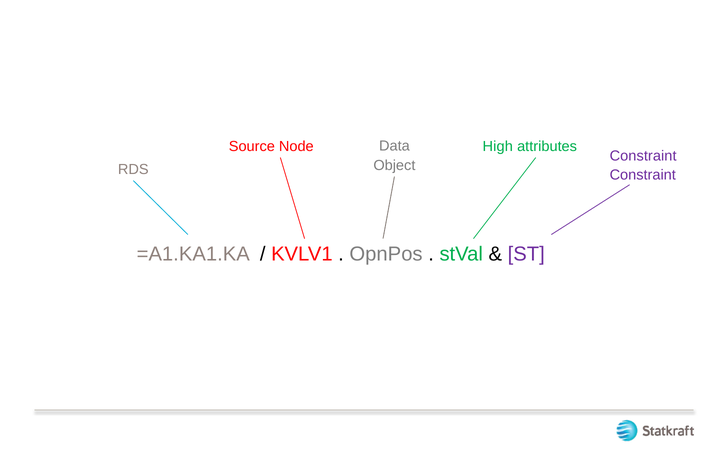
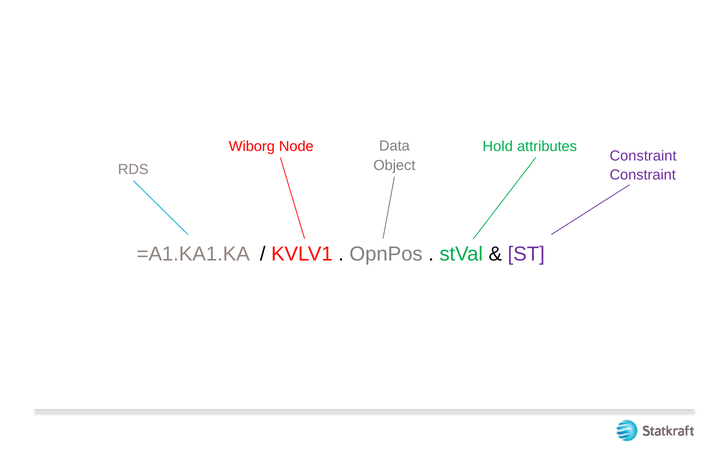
Source: Source -> Wiborg (252, 146)
High: High -> Hold (498, 146)
